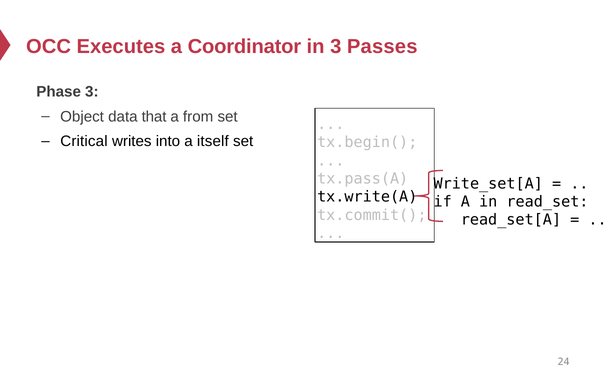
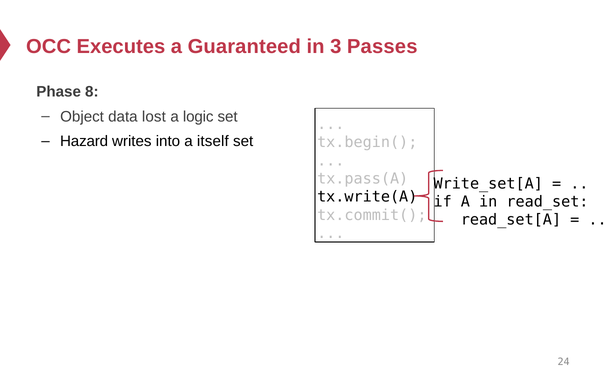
Coordinator: Coordinator -> Guaranteed (244, 46)
Phase 3: 3 -> 8 (92, 92)
that: that -> lost (154, 116)
from: from -> logic (198, 116)
Critical: Critical -> Hazard (84, 141)
